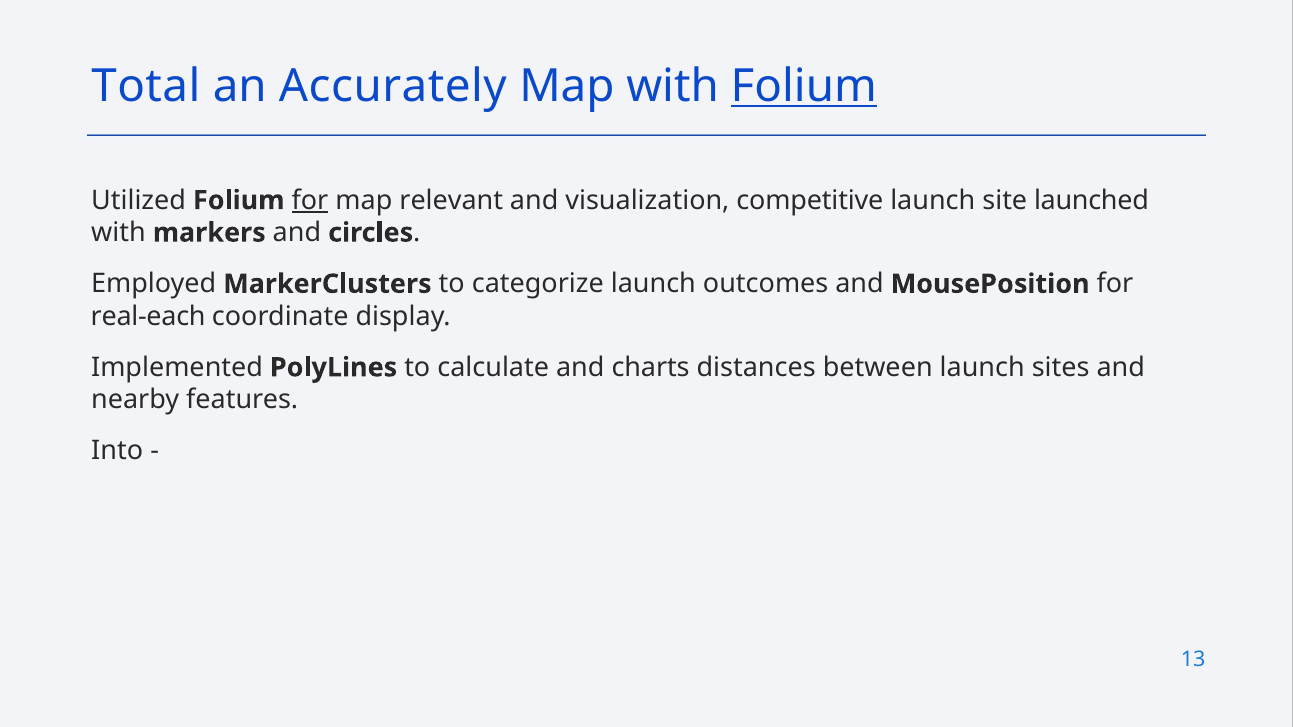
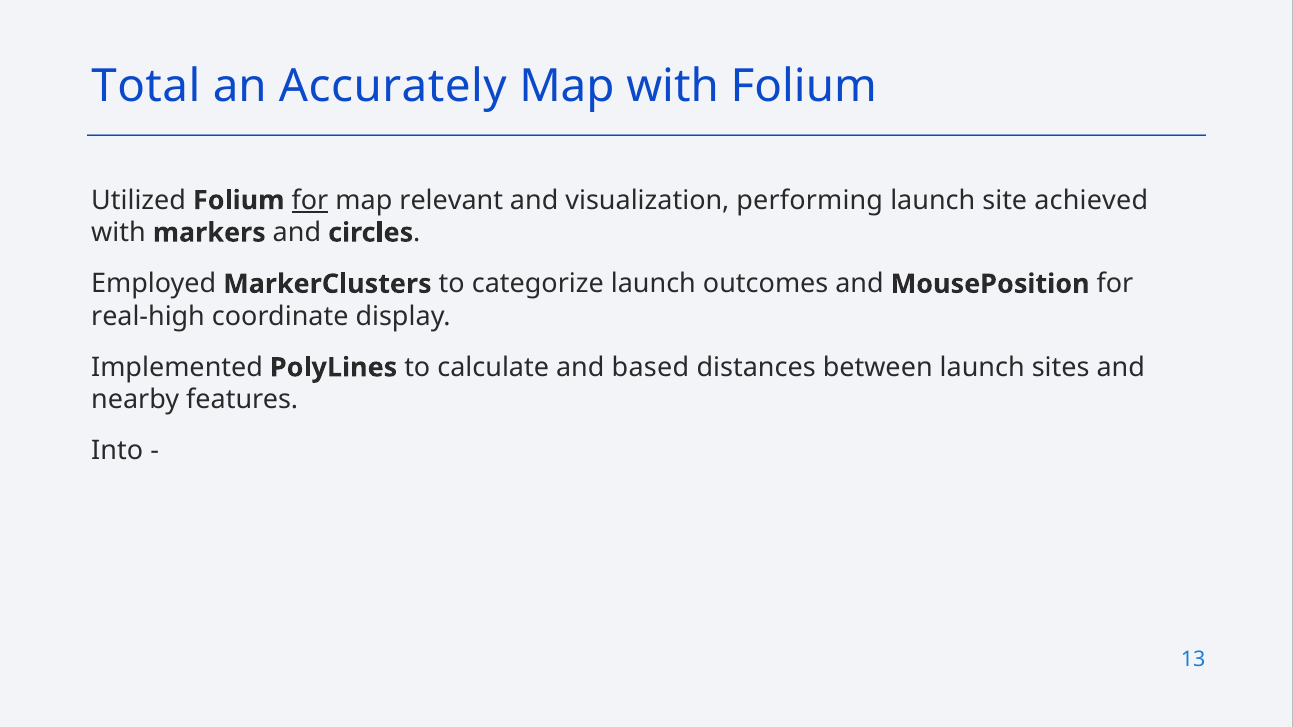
Folium underline: present -> none (804, 86)
competitive: competitive -> performing (810, 200)
launched: launched -> achieved (1091, 200)
real-each: real-each -> real-high (148, 316)
charts: charts -> based (650, 368)
